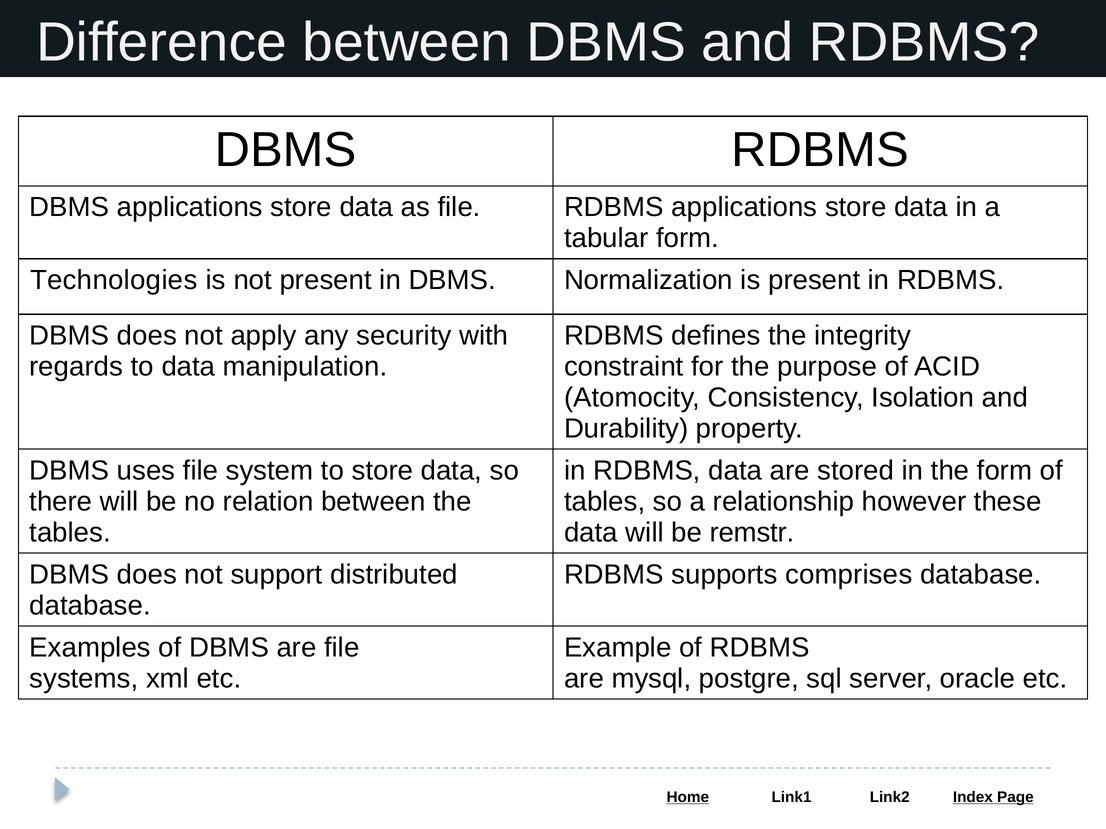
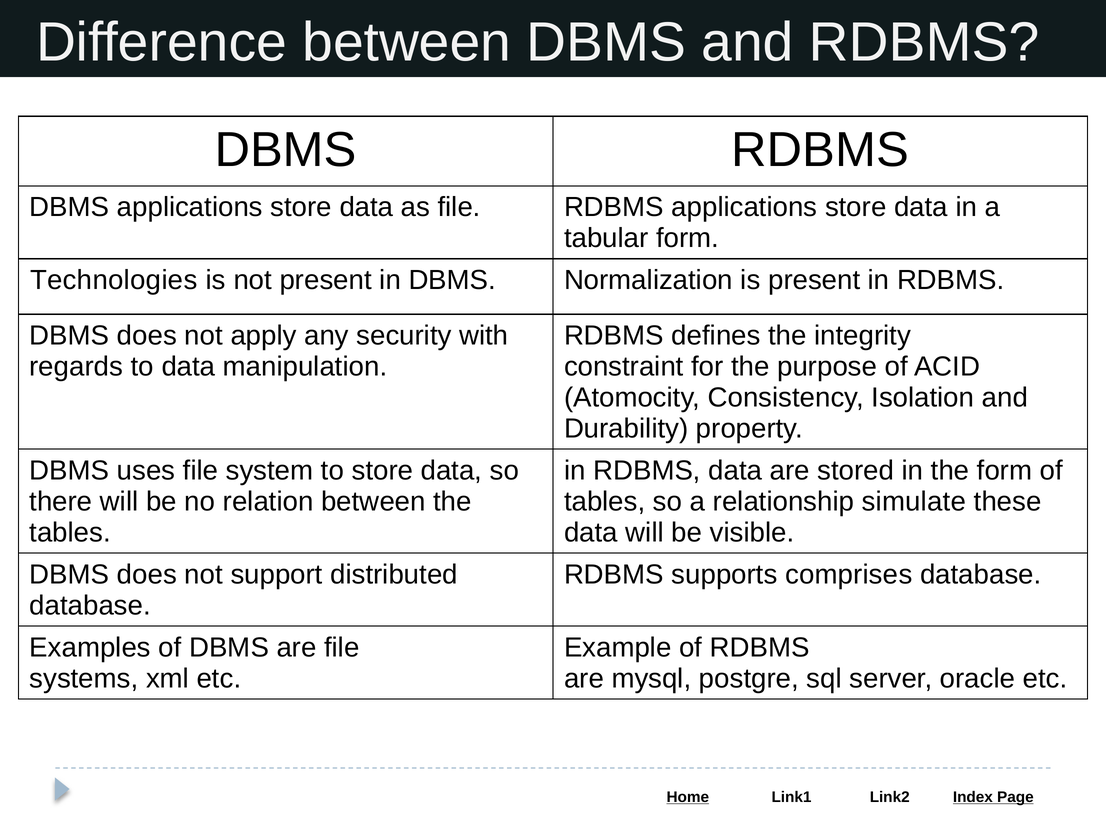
however: however -> simulate (914, 502)
remstr: remstr -> visible (752, 533)
